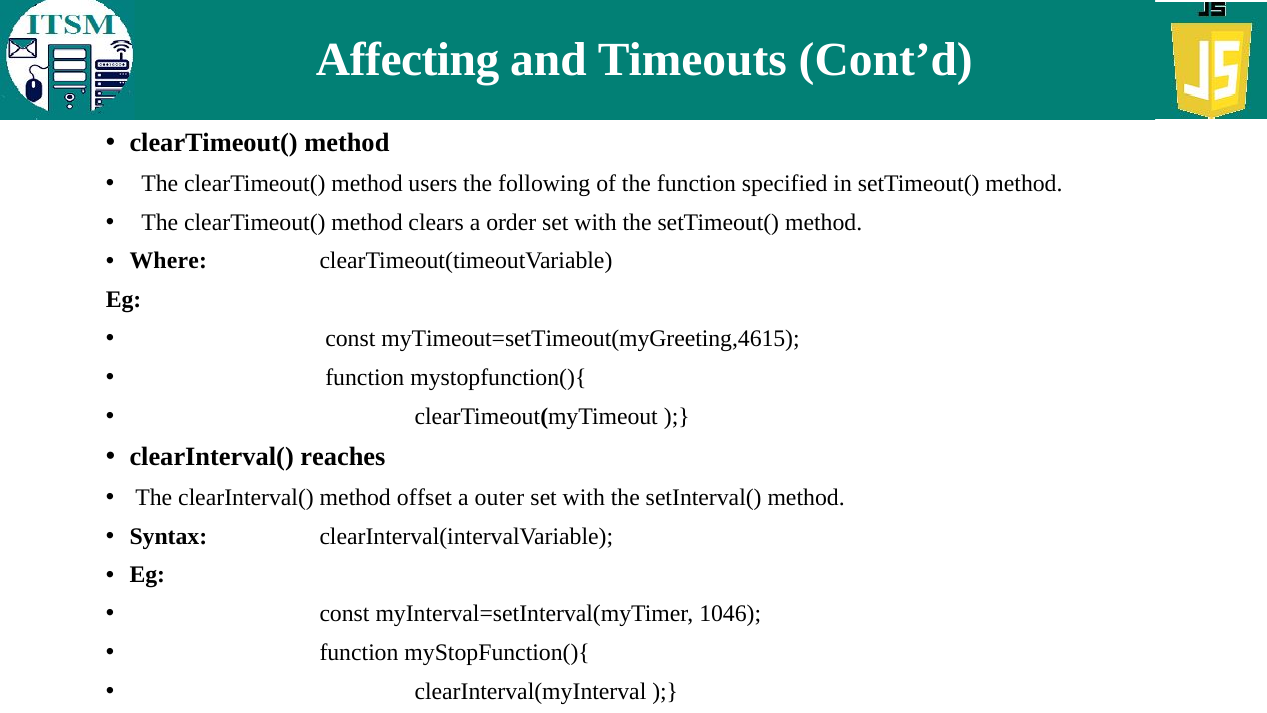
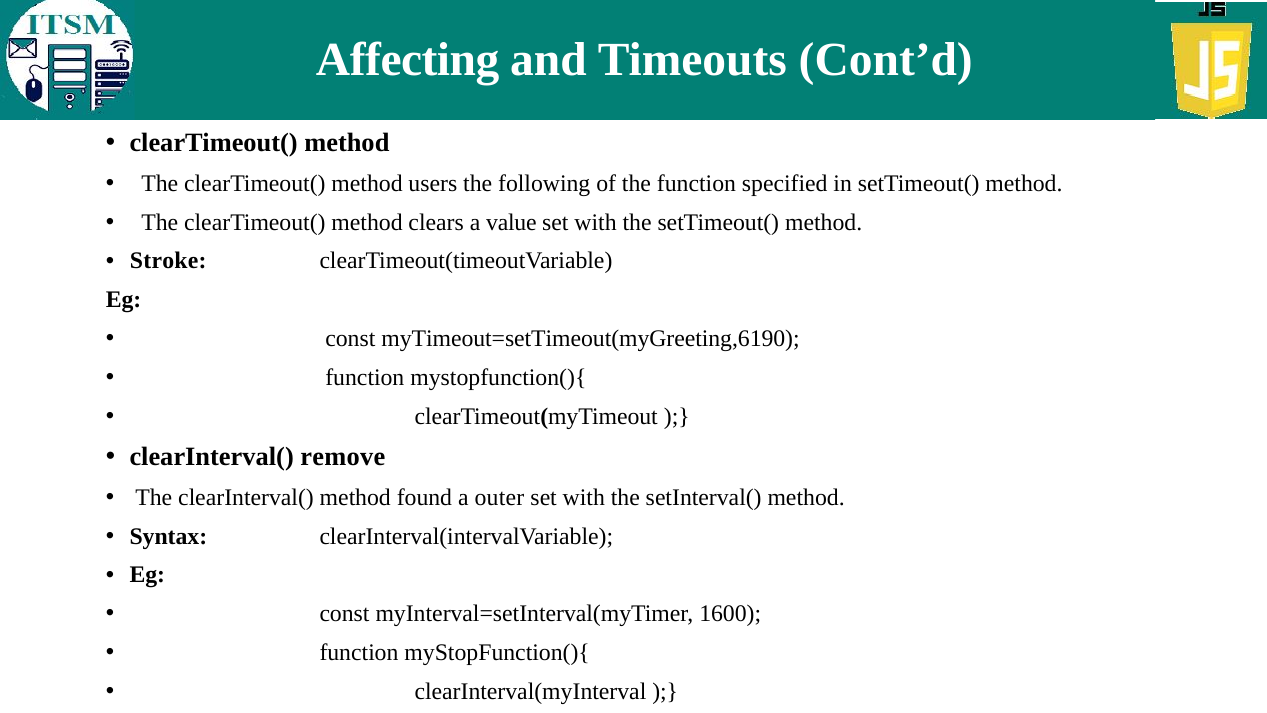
order: order -> value (511, 222)
Where: Where -> Stroke (168, 261)
myTimeout=setTimeout(myGreeting,4615: myTimeout=setTimeout(myGreeting,4615 -> myTimeout=setTimeout(myGreeting,6190 (591, 339)
reaches: reaches -> remove (343, 457)
offset: offset -> found (424, 497)
1046: 1046 -> 1600 (730, 614)
